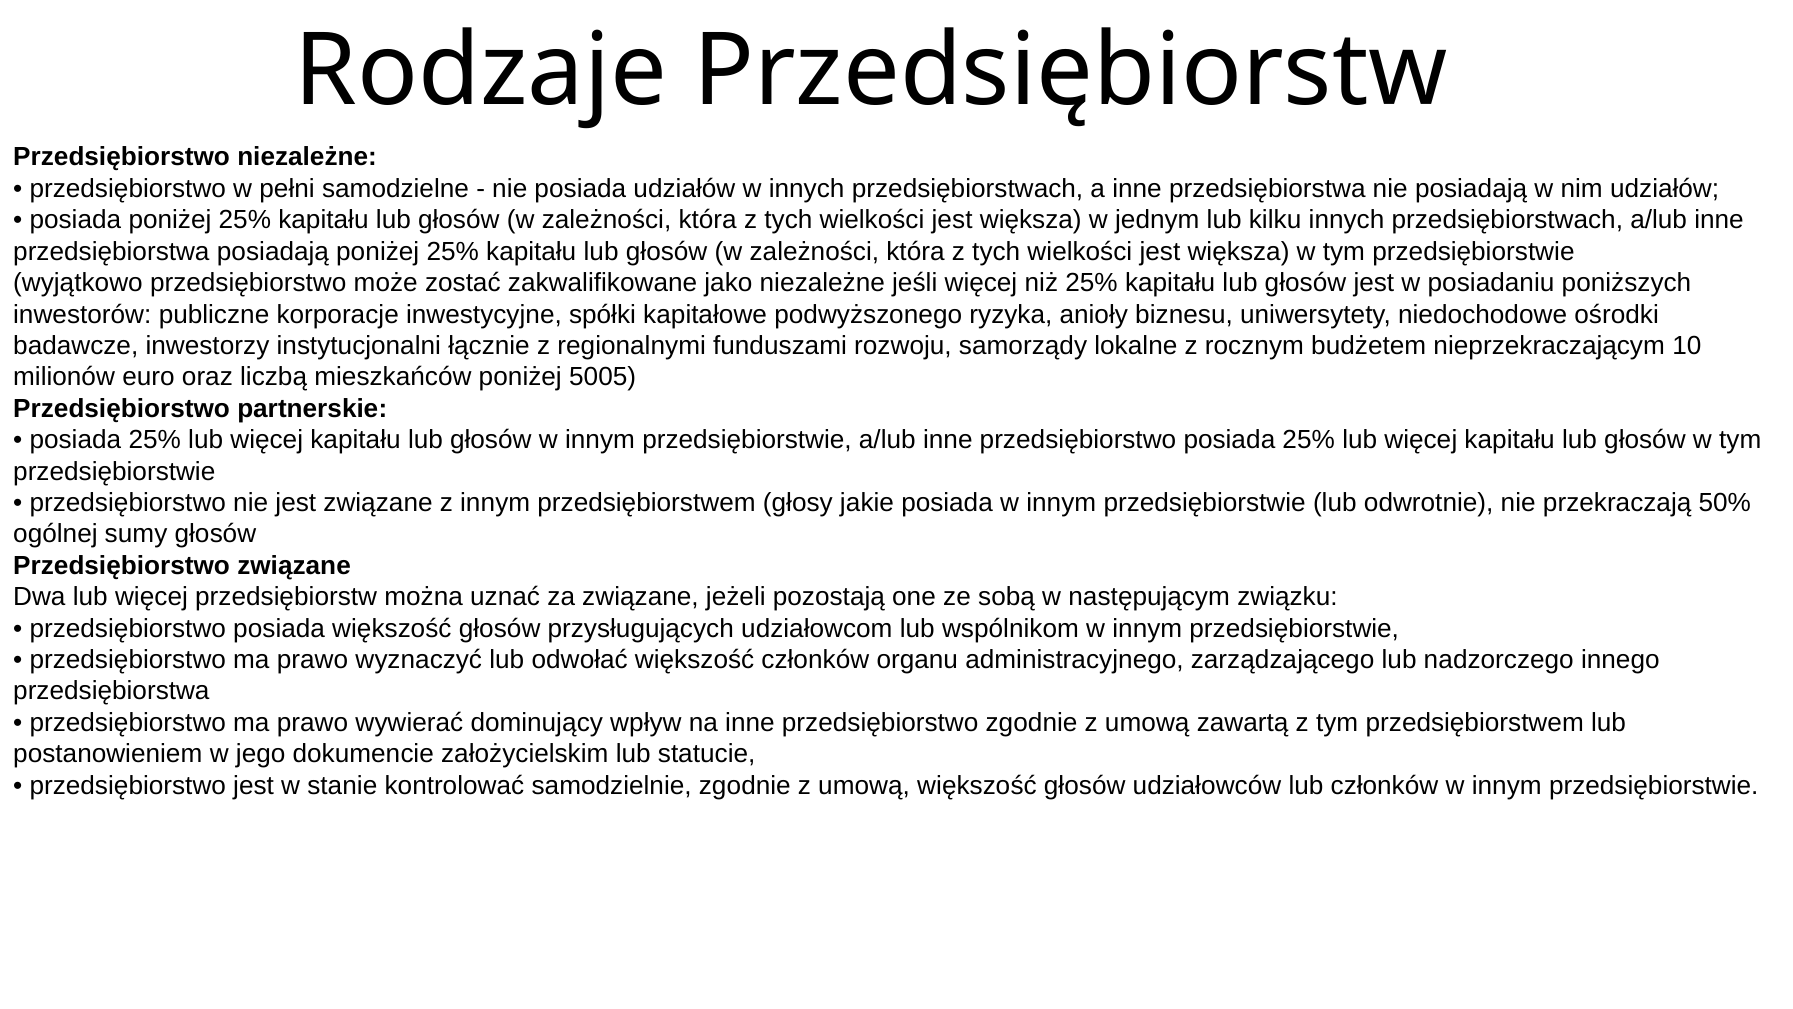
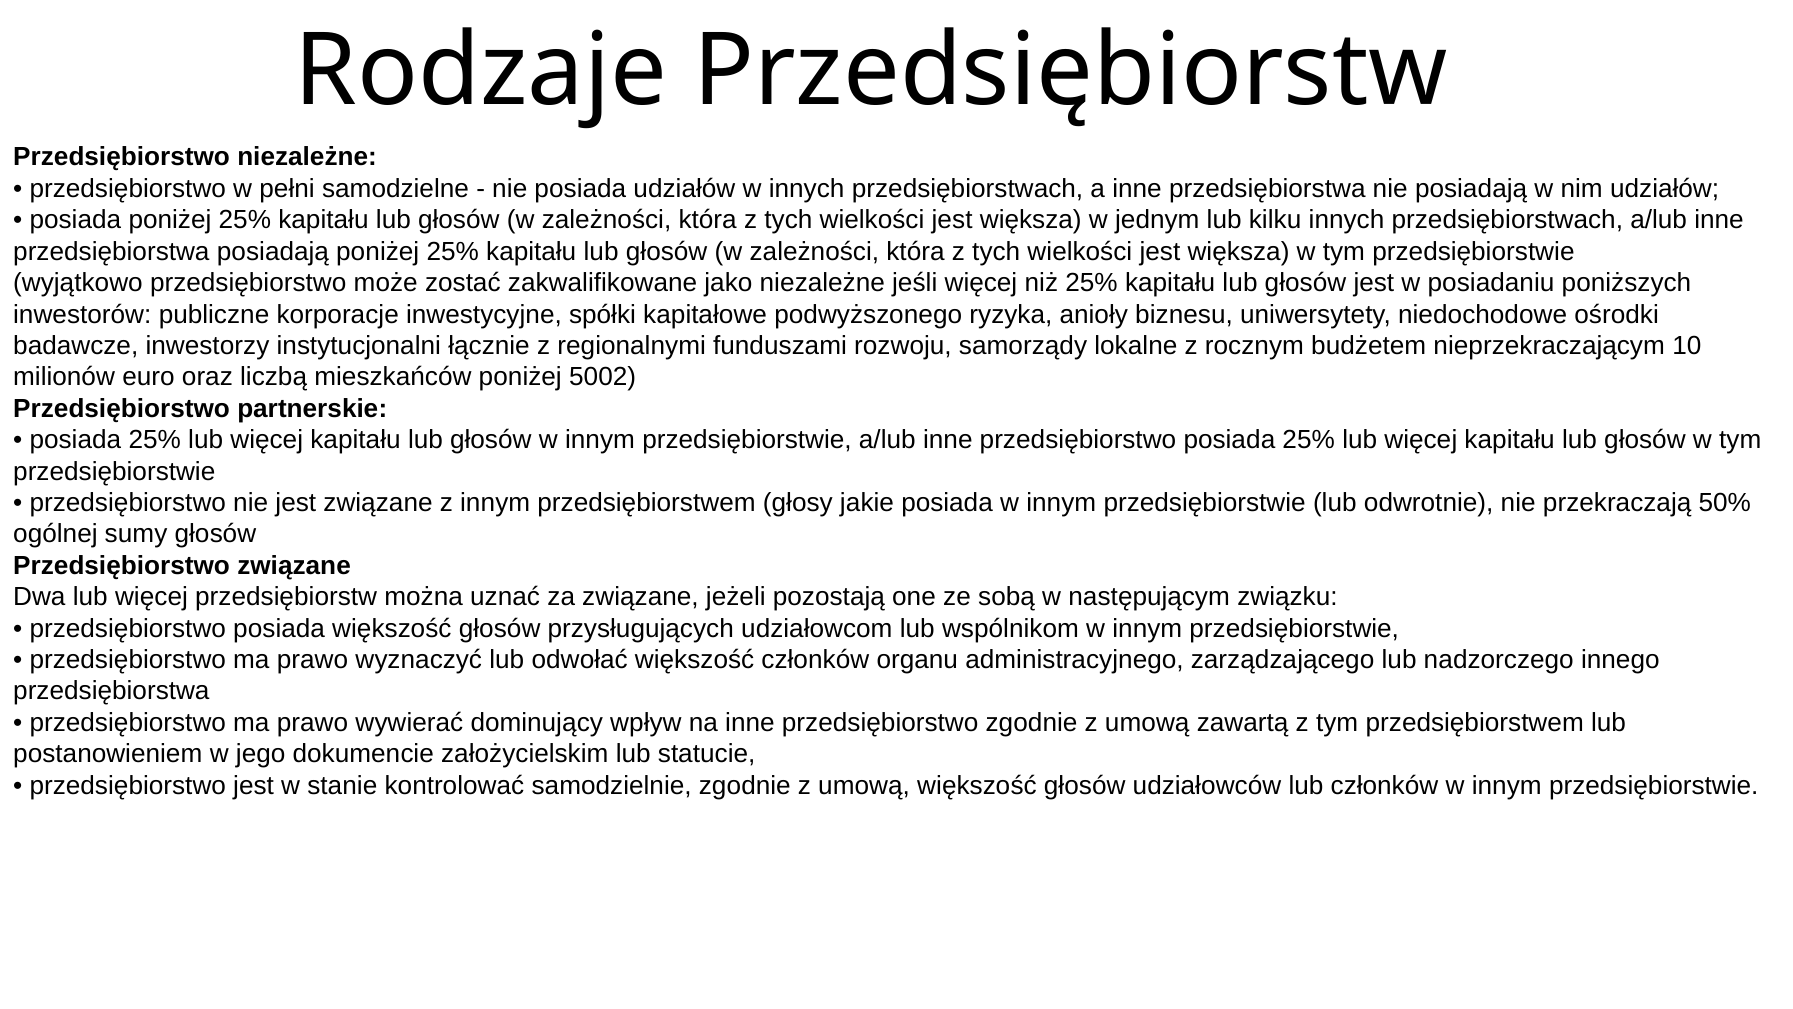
5005: 5005 -> 5002 (603, 377)
